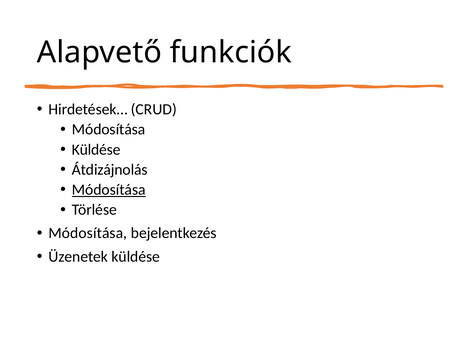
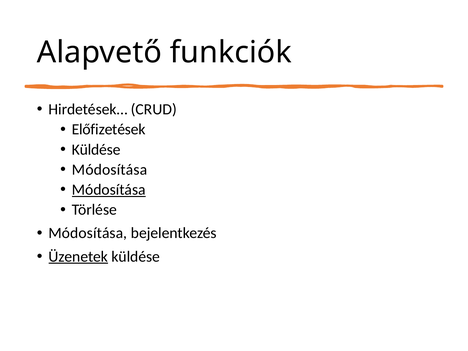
Módosítása: Módosítása -> Előfizetések (109, 130)
Átdizájnolás: Átdizájnolás -> Módosítása (110, 170)
Üzenetek underline: none -> present (78, 257)
